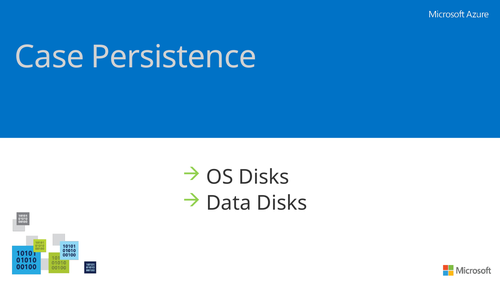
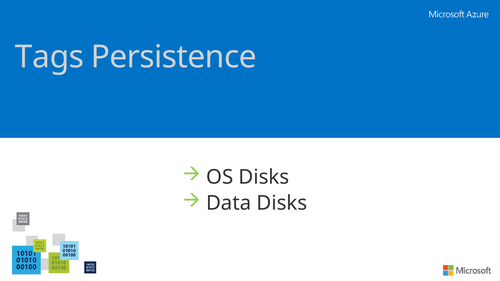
Case: Case -> Tags (49, 57)
